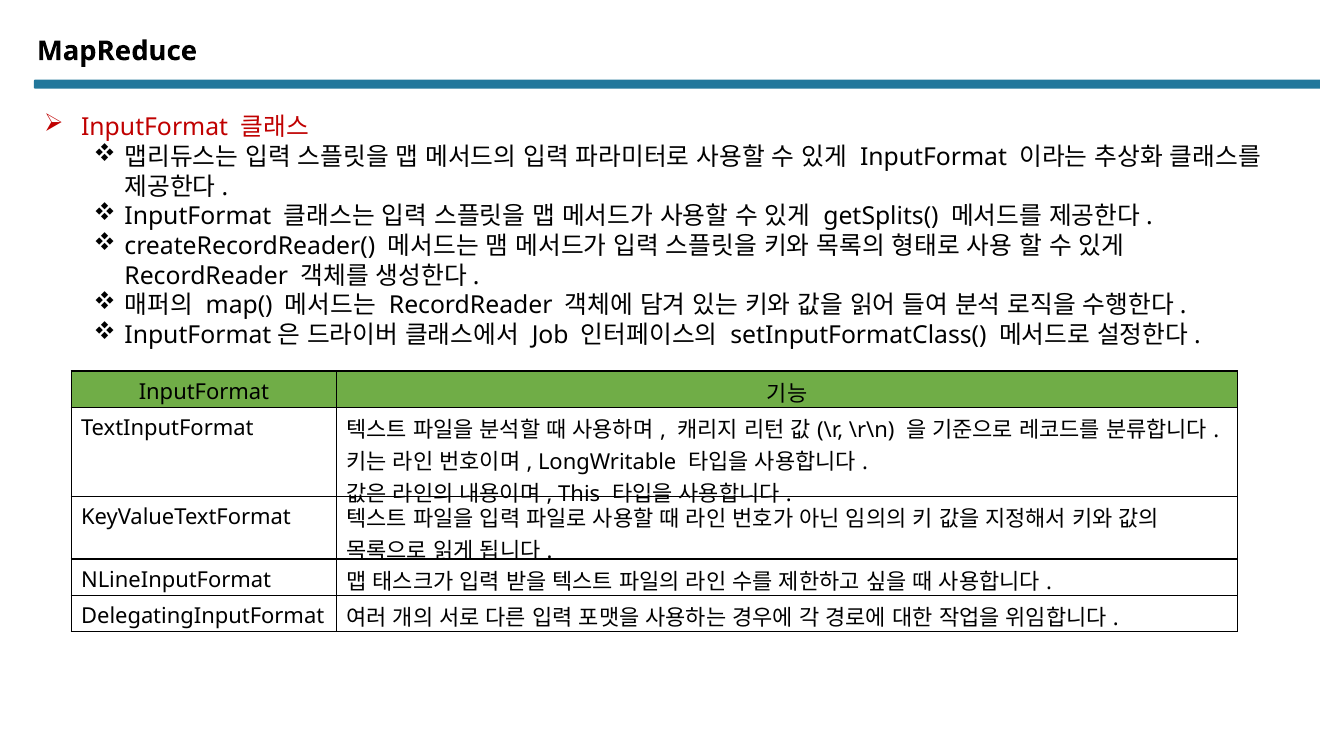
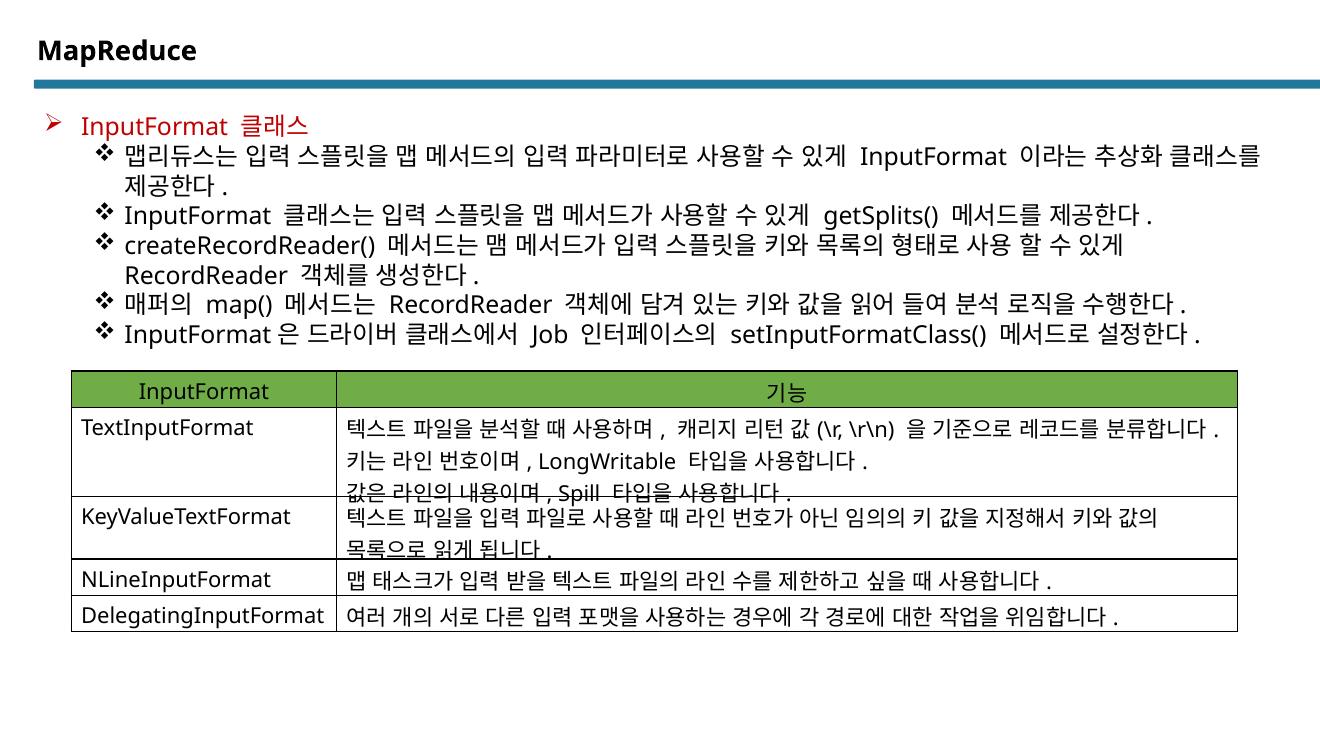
This: This -> Spill (579, 494)
